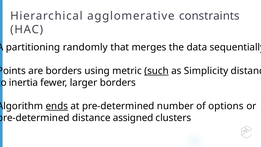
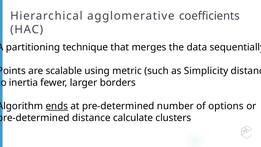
constraints: constraints -> coefficients (209, 16)
randomly: randomly -> technique (85, 47)
are borders: borders -> scalable (64, 71)
such underline: present -> none (156, 71)
assigned: assigned -> calculate (133, 118)
